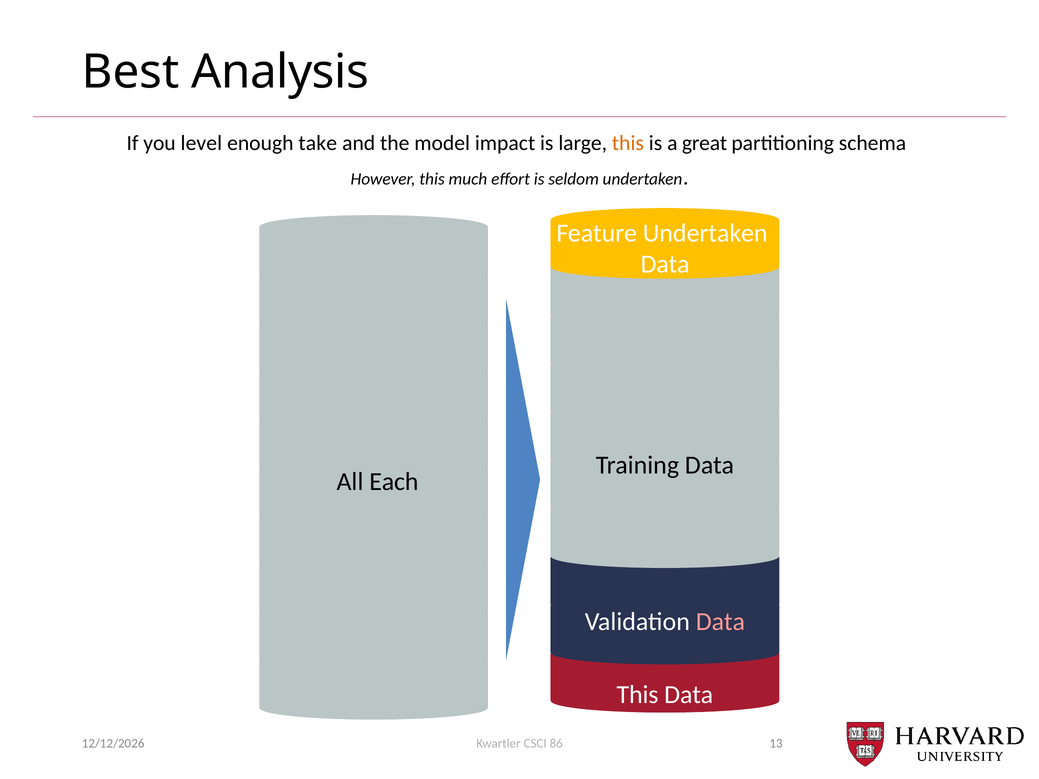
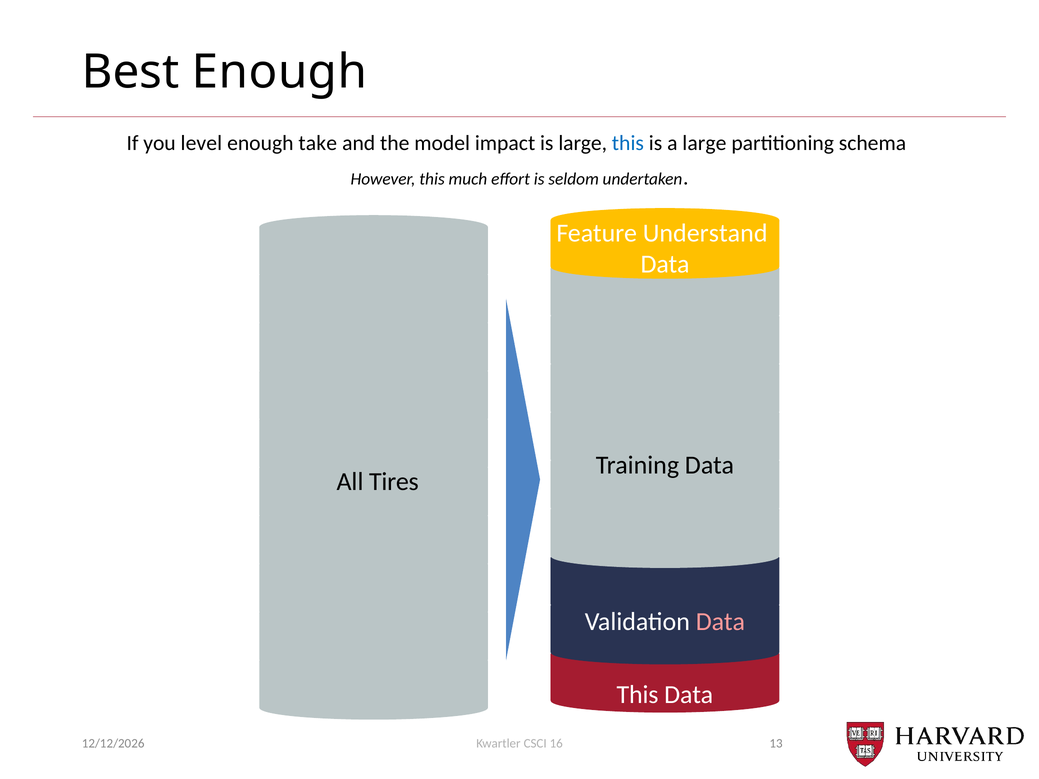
Best Analysis: Analysis -> Enough (280, 72)
this colour: orange -> blue (628, 143)
a great: great -> large (704, 143)
Feature Undertaken: Undertaken -> Understand (705, 233)
Each: Each -> Tires (394, 482)
86: 86 -> 16 (556, 744)
